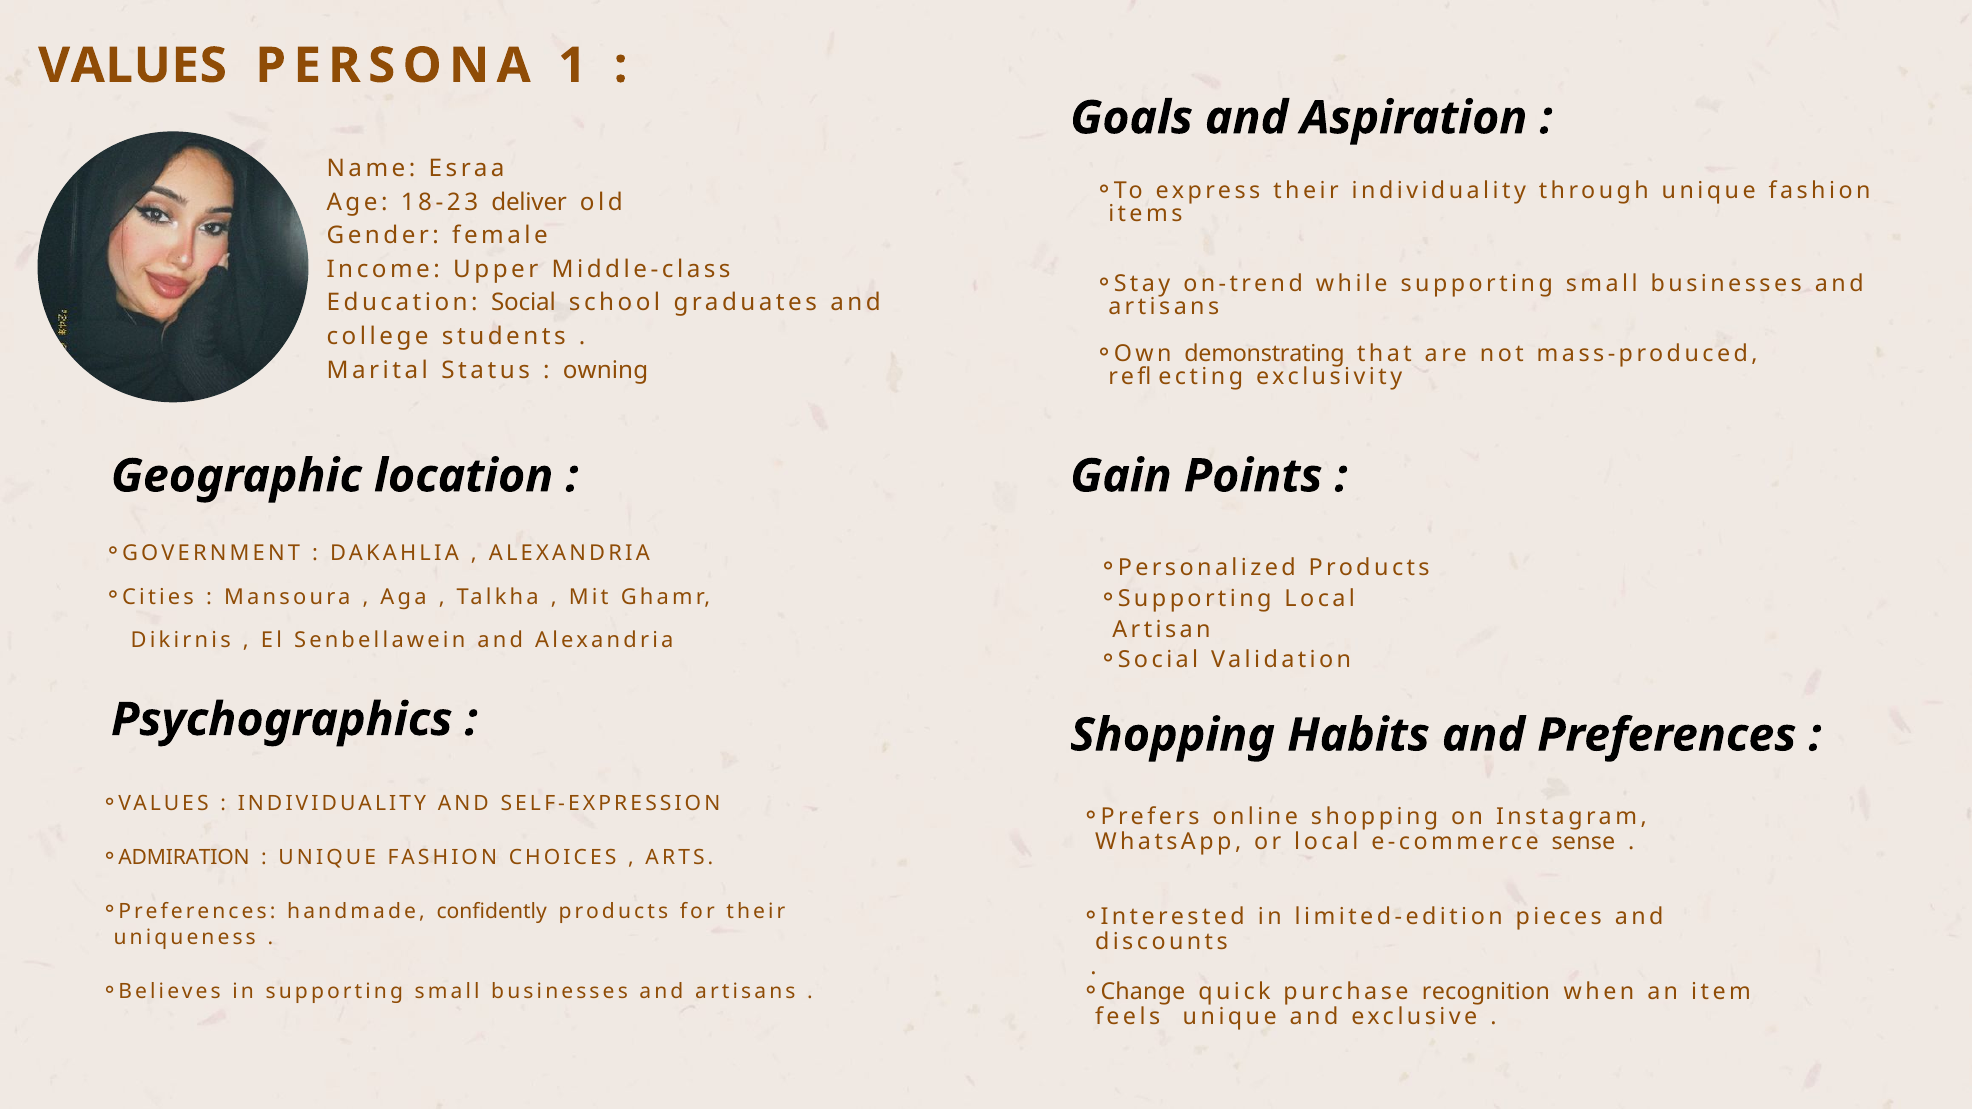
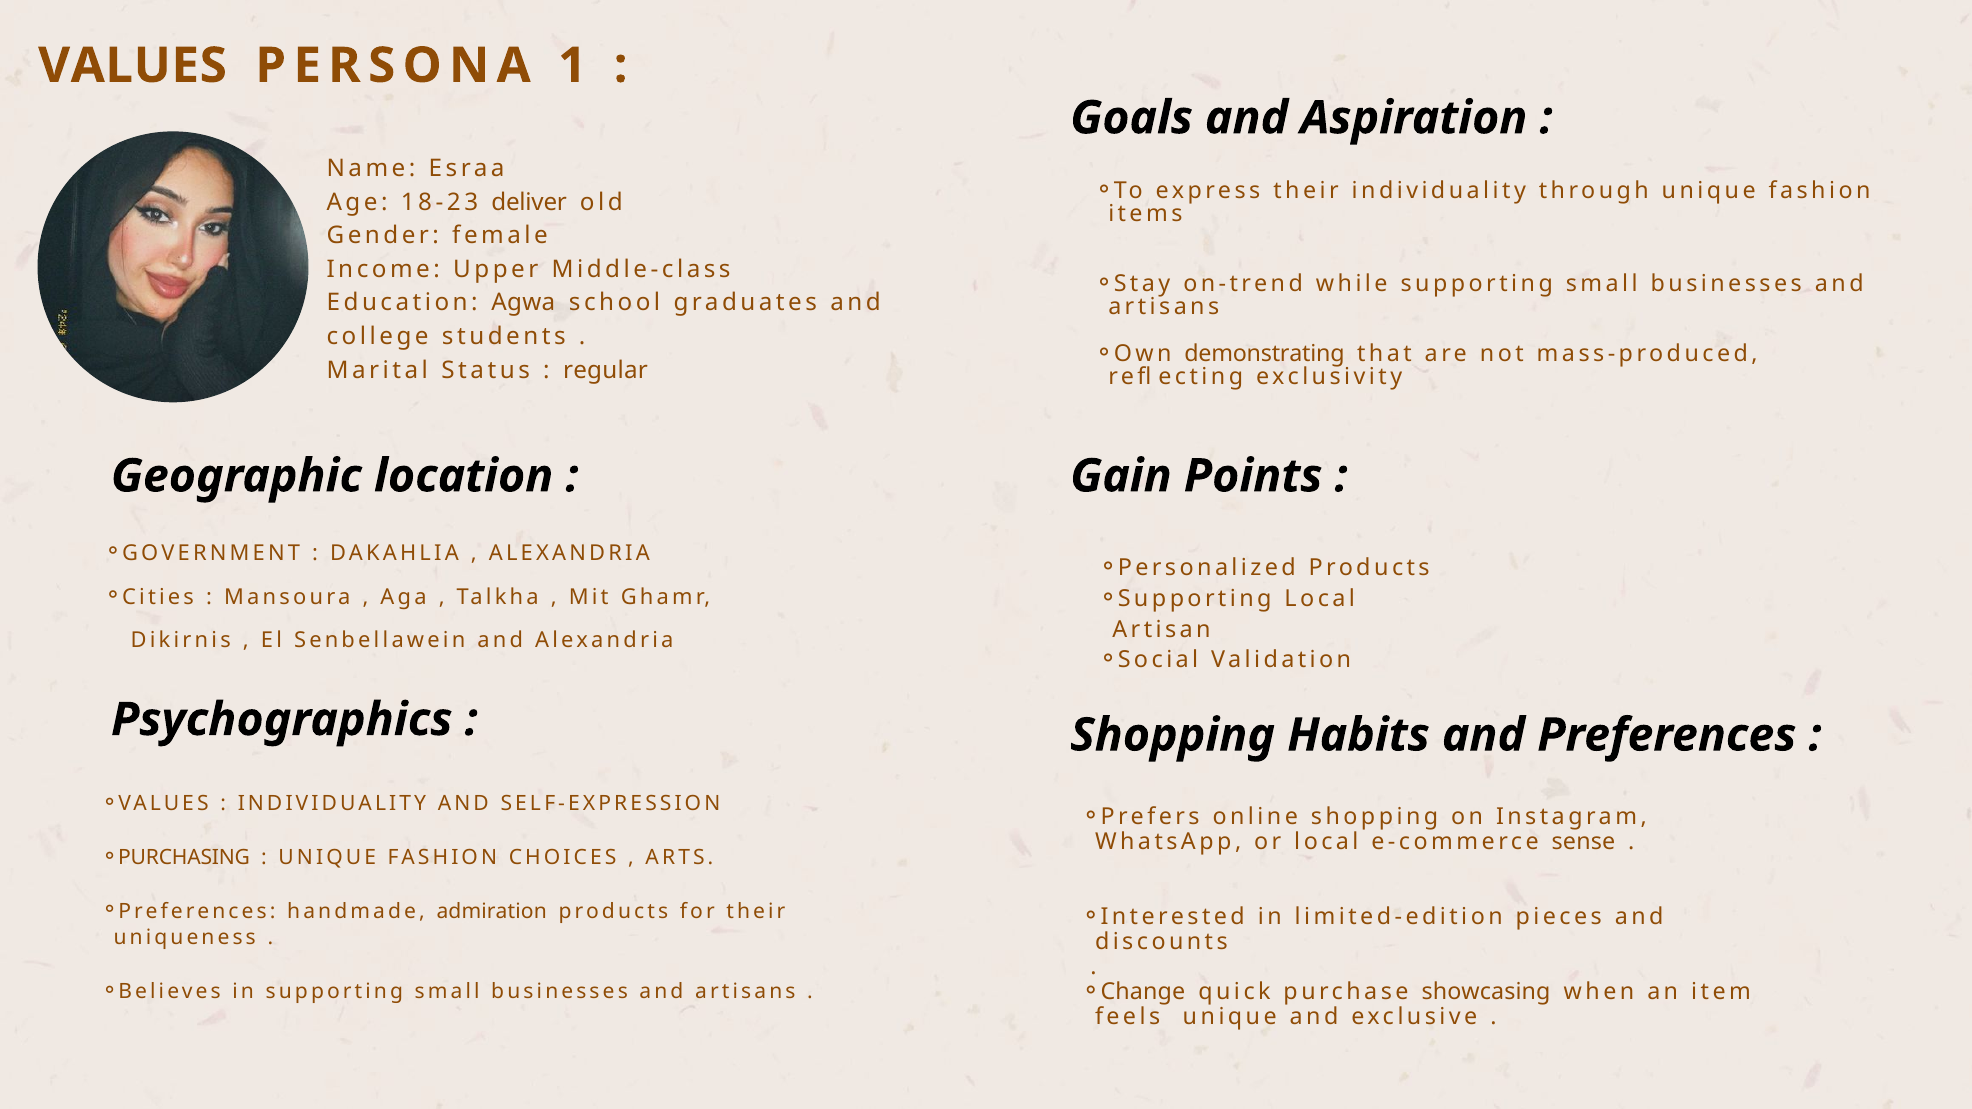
Education Social: Social -> Agwa (523, 303)
owning: owning -> regular (605, 370)
ADMIRATION: ADMIRATION -> PURCHASING (184, 858)
confidently: confidently -> admiration (492, 911)
recognition: recognition -> showcasing (1486, 992)
